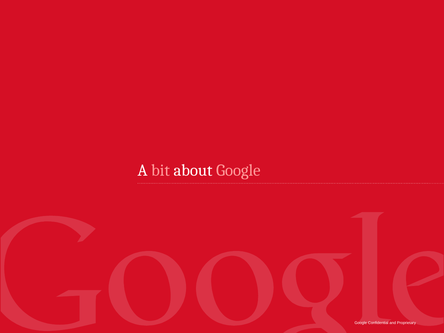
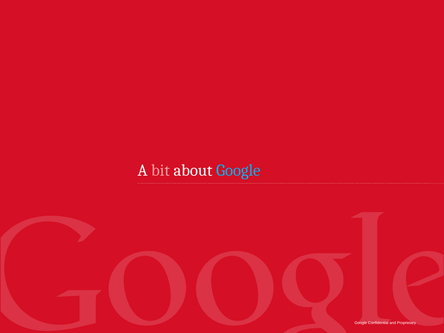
Google colour: pink -> light blue (238, 171)
